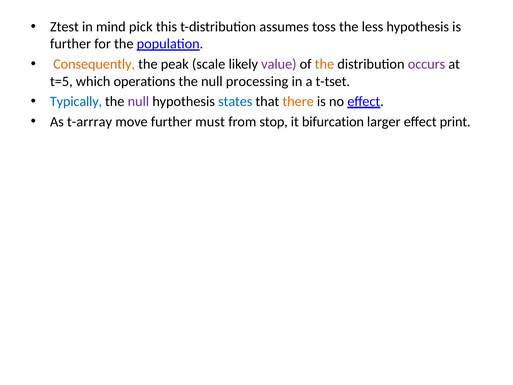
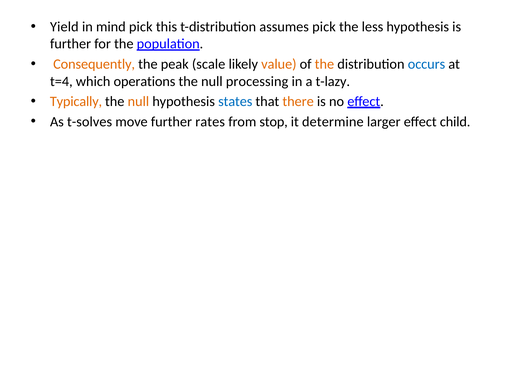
Ztest: Ztest -> Yield (64, 27)
assumes toss: toss -> pick (324, 27)
value colour: purple -> orange (279, 64)
occurs colour: purple -> blue (426, 64)
t=5: t=5 -> t=4 (61, 81)
t-tset: t-tset -> t-lazy (333, 81)
Typically colour: blue -> orange (76, 101)
null colour: purple -> orange (138, 101)
t-arrray: t-arrray -> t-solves (90, 122)
must: must -> rates (210, 122)
bifurcation: bifurcation -> determine (333, 122)
print: print -> child (455, 122)
